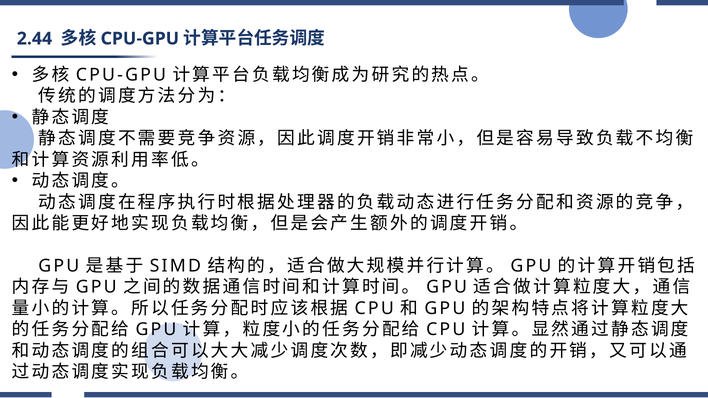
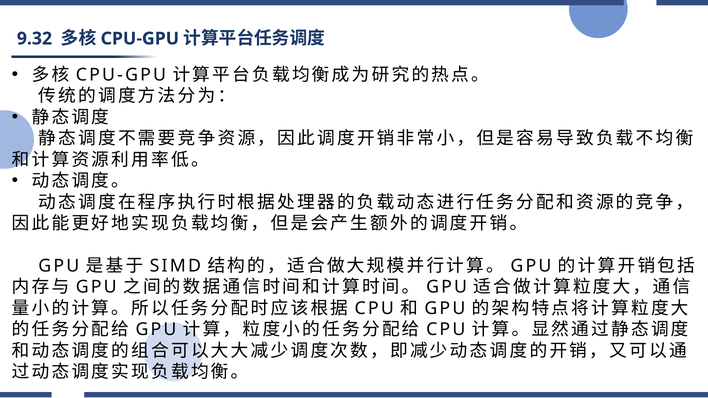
2.44: 2.44 -> 9.32 (34, 39)
